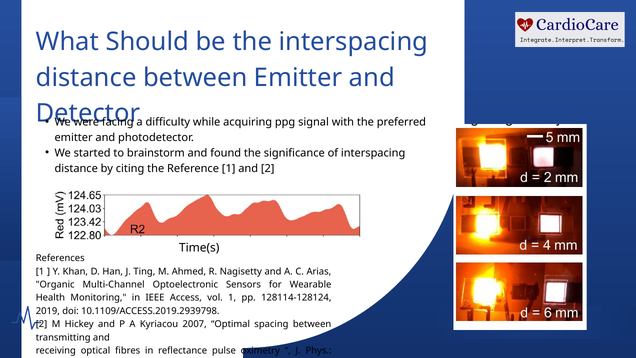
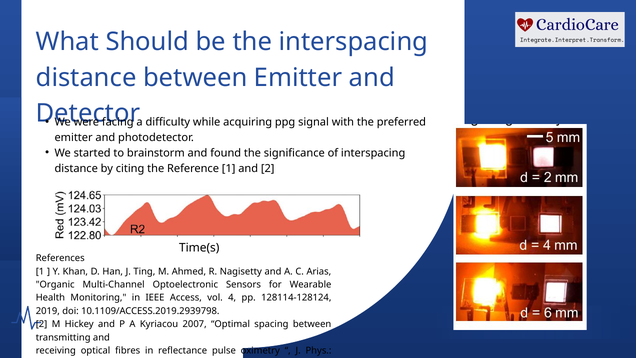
vol 1: 1 -> 4 (232, 298)
